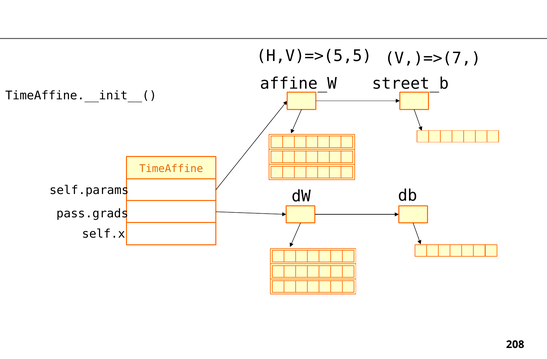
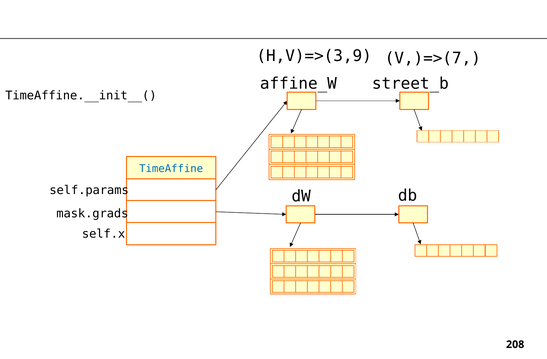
H,V)=>(5,5: H,V)=>(5,5 -> H,V)=>(3,9 (314, 56)
TimeAffine colour: orange -> blue (171, 169)
pass.grads: pass.grads -> mask.grads (92, 214)
